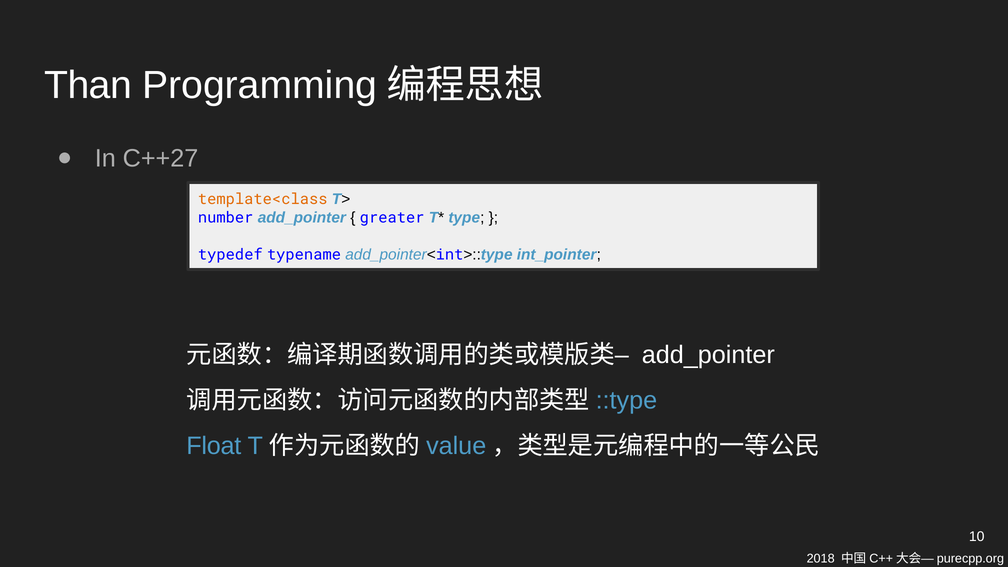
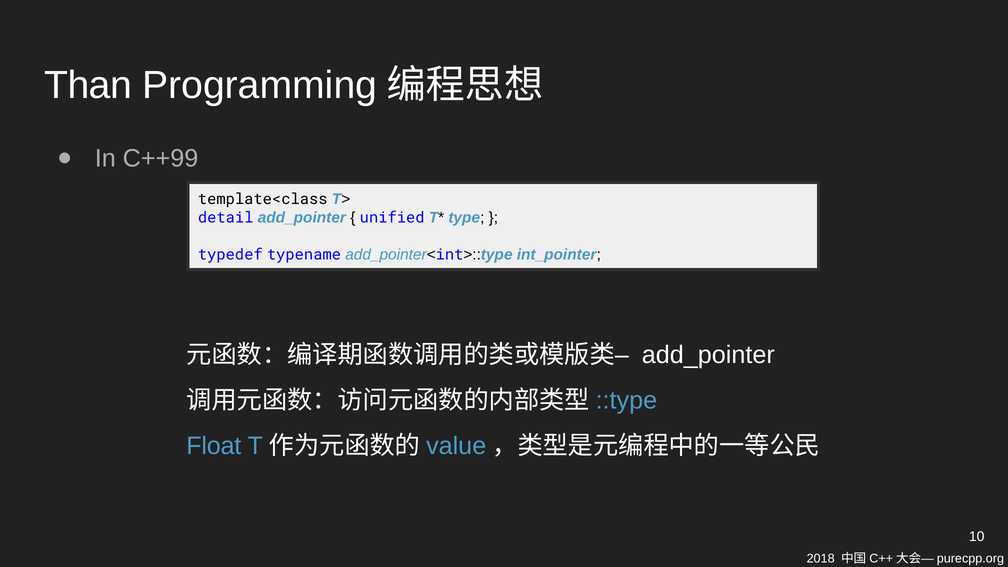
C++27: C++27 -> C++99 (161, 159)
template<class colour: orange -> black (263, 199)
number: number -> detail (226, 218)
greater: greater -> unified (392, 218)
